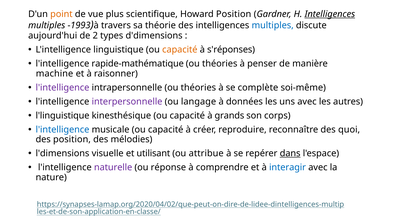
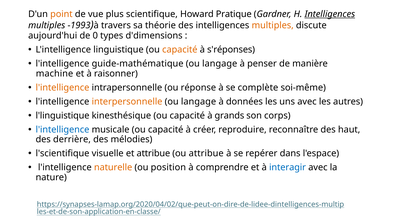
Howard Position: Position -> Pratique (234, 14)
multiples colour: blue -> orange (273, 25)
2: 2 -> 0 (95, 36)
rapide-mathématique: rapide-mathématique -> guide-mathématique (138, 64)
théories: théories -> langage (220, 64)
l'intelligence colour: purple -> orange (63, 87)
intrapersonnelle ou théories: théories -> réponse (198, 87)
interpersonnelle colour: purple -> orange (127, 101)
quoi: quoi -> haut (349, 129)
des position: position -> derrière (72, 139)
l'dimensions: l'dimensions -> l'scientifique (63, 153)
et utilisant: utilisant -> attribue (153, 153)
dans underline: present -> none (290, 153)
naturelle colour: purple -> orange (113, 167)
réponse: réponse -> position (168, 167)
